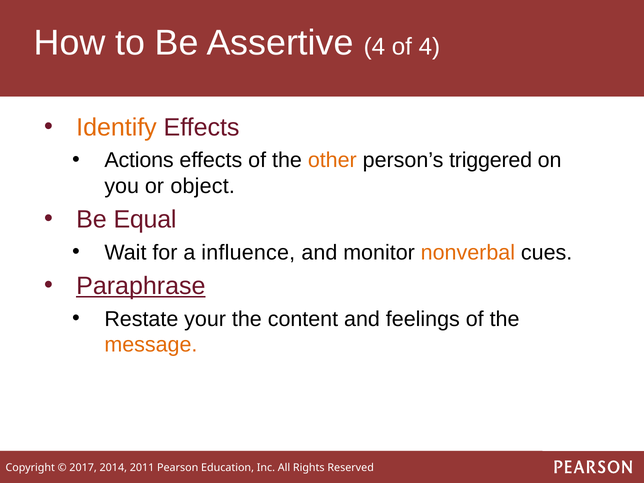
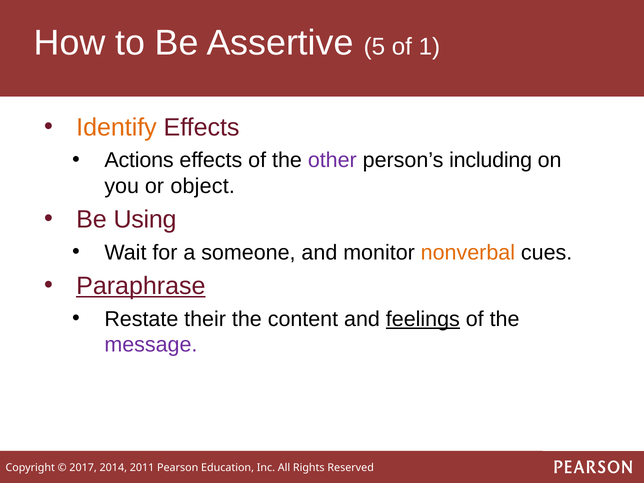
Assertive 4: 4 -> 5 (374, 47)
of 4: 4 -> 1 (429, 47)
other colour: orange -> purple (332, 160)
triggered: triggered -> including (491, 160)
Equal: Equal -> Using (145, 220)
influence: influence -> someone (248, 253)
your: your -> their (205, 319)
feelings underline: none -> present (423, 319)
message colour: orange -> purple (151, 345)
